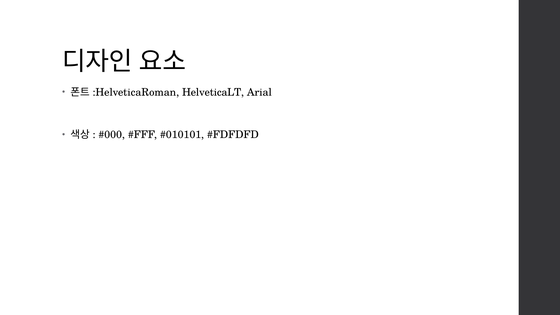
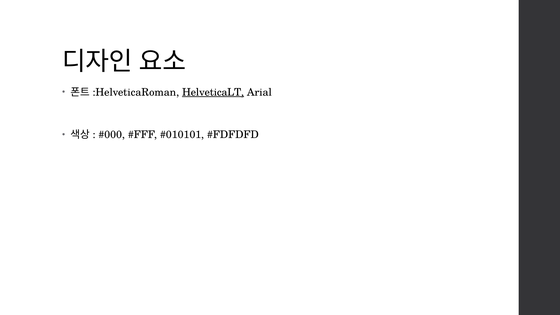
HelveticaLT underline: none -> present (213, 92)
